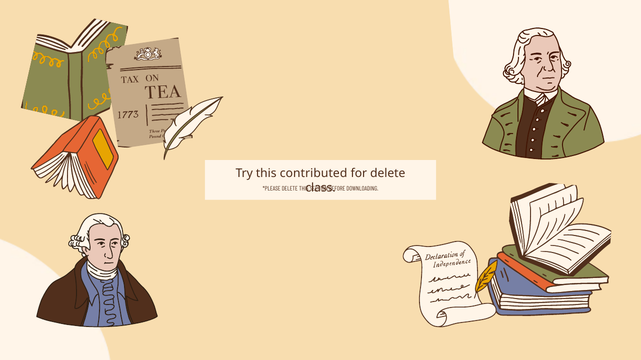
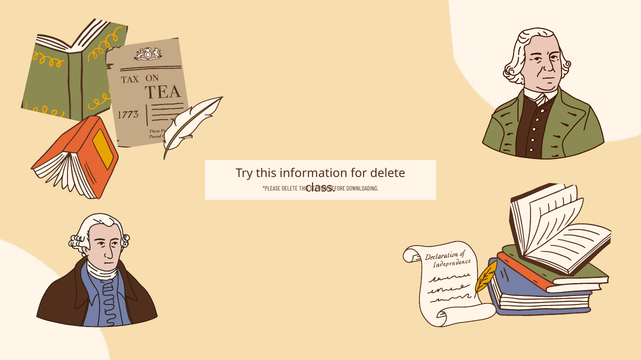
contributed: contributed -> information (314, 174)
